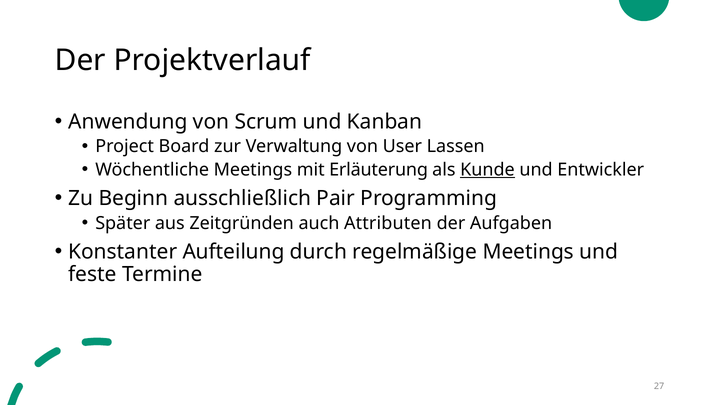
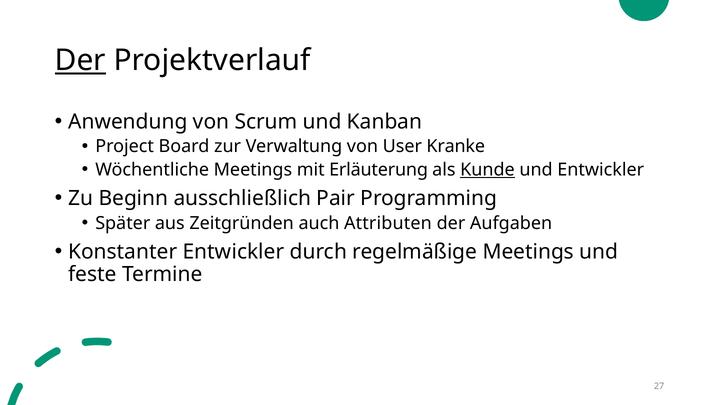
Der underline: none -> present (80, 60)
Lassen: Lassen -> Kranke (456, 146)
Konstanter Aufteilung: Aufteilung -> Entwickler (234, 251)
